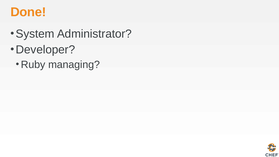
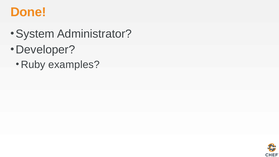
managing: managing -> examples (74, 65)
